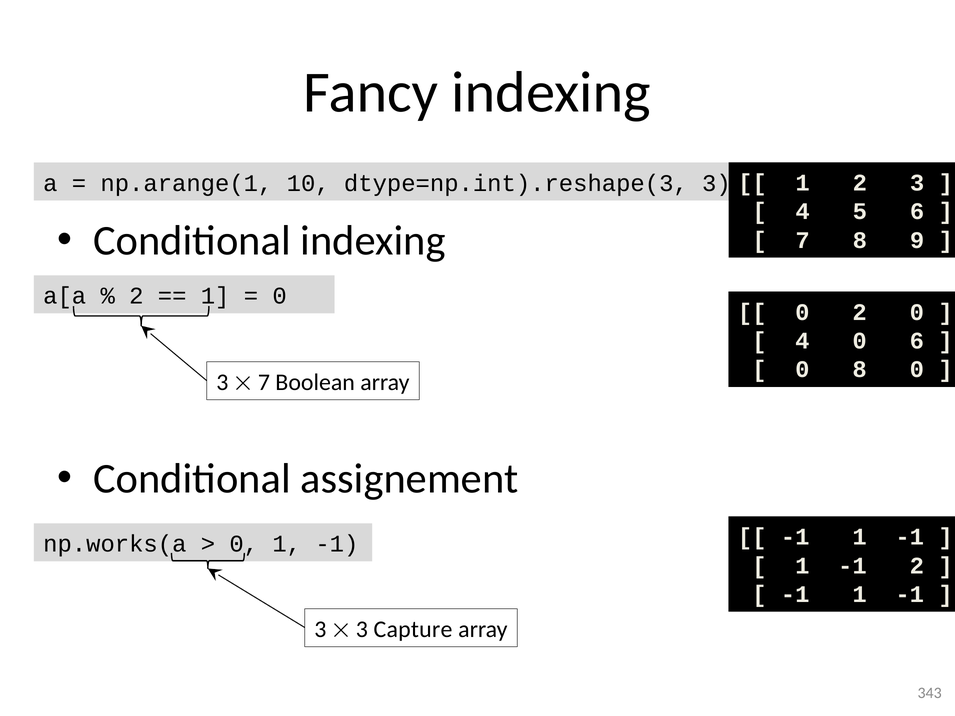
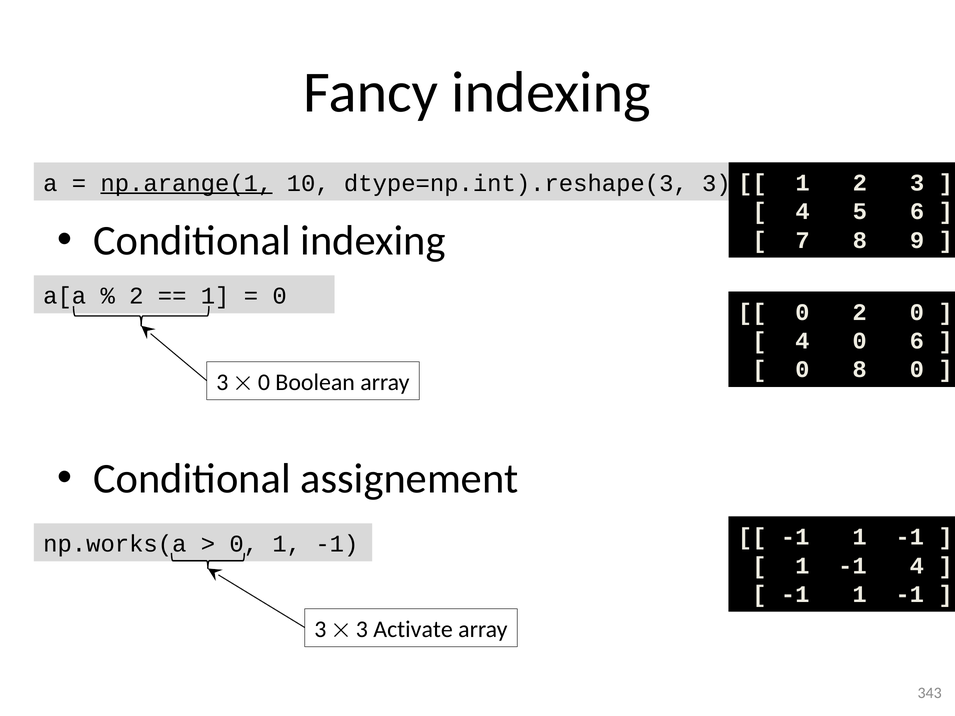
np.arange(1 underline: none -> present (186, 183)
7: 7 -> 0 (264, 383)
-1 2: 2 -> 4 (917, 566)
Capture: Capture -> Activate (413, 629)
